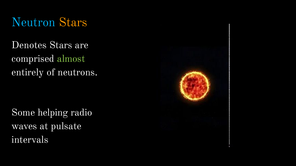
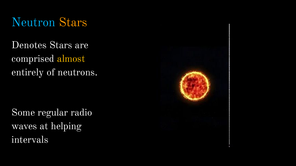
almost colour: light green -> yellow (71, 59)
helping: helping -> regular (53, 113)
pulsate: pulsate -> helping (66, 126)
